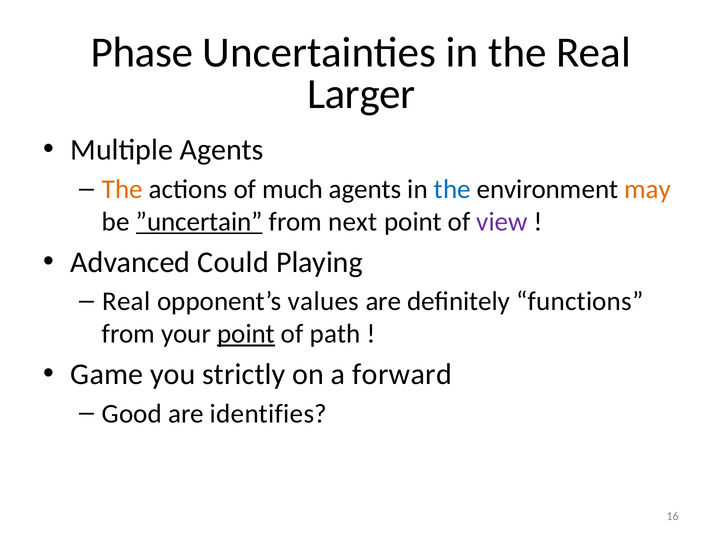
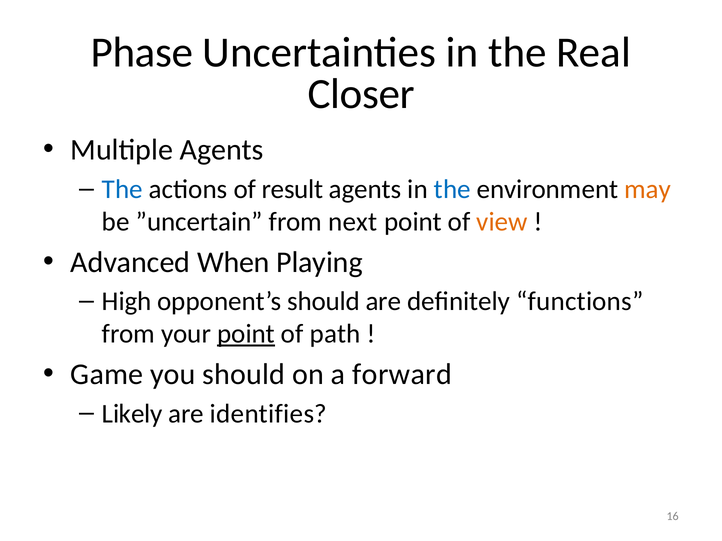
Larger: Larger -> Closer (361, 94)
The colour: orange -> blue (122, 189)
much: much -> result (293, 189)
”uncertain underline: present -> none (199, 222)
view colour: purple -> orange (502, 222)
Could: Could -> When (233, 262)
Real: Real -> High (127, 302)
opponent’s values: values -> should (324, 302)
you strictly: strictly -> should (244, 375)
Good: Good -> Likely (132, 414)
